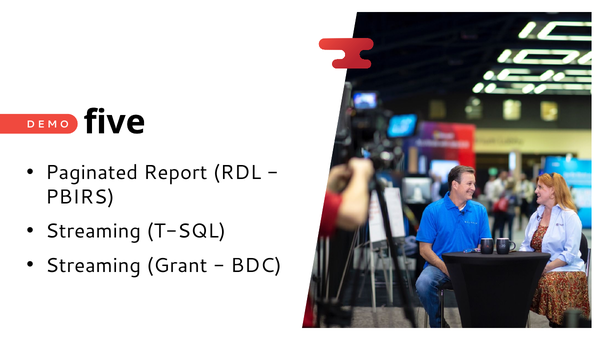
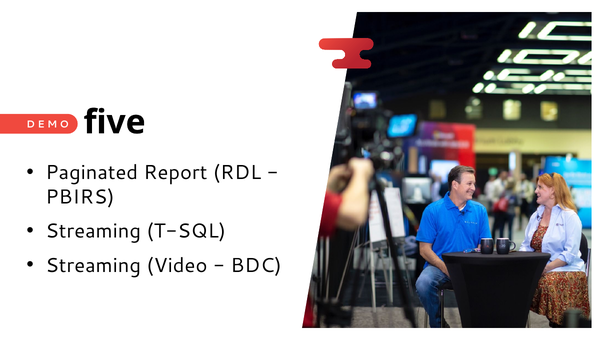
Grant: Grant -> Video (177, 265)
